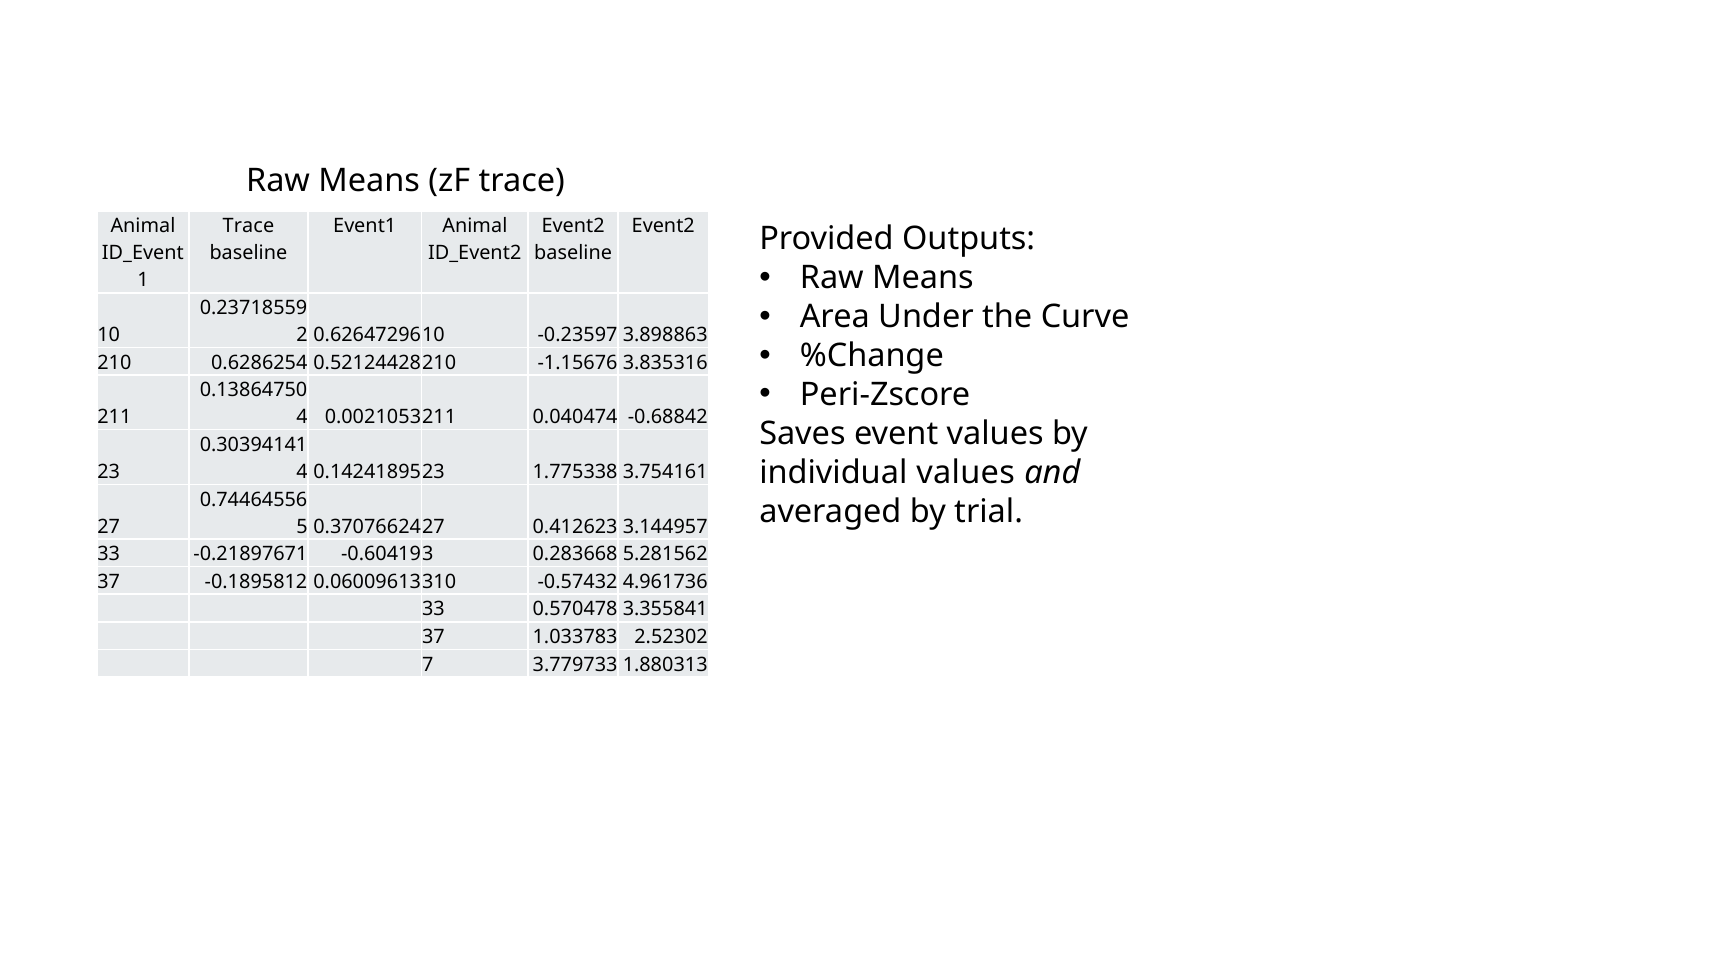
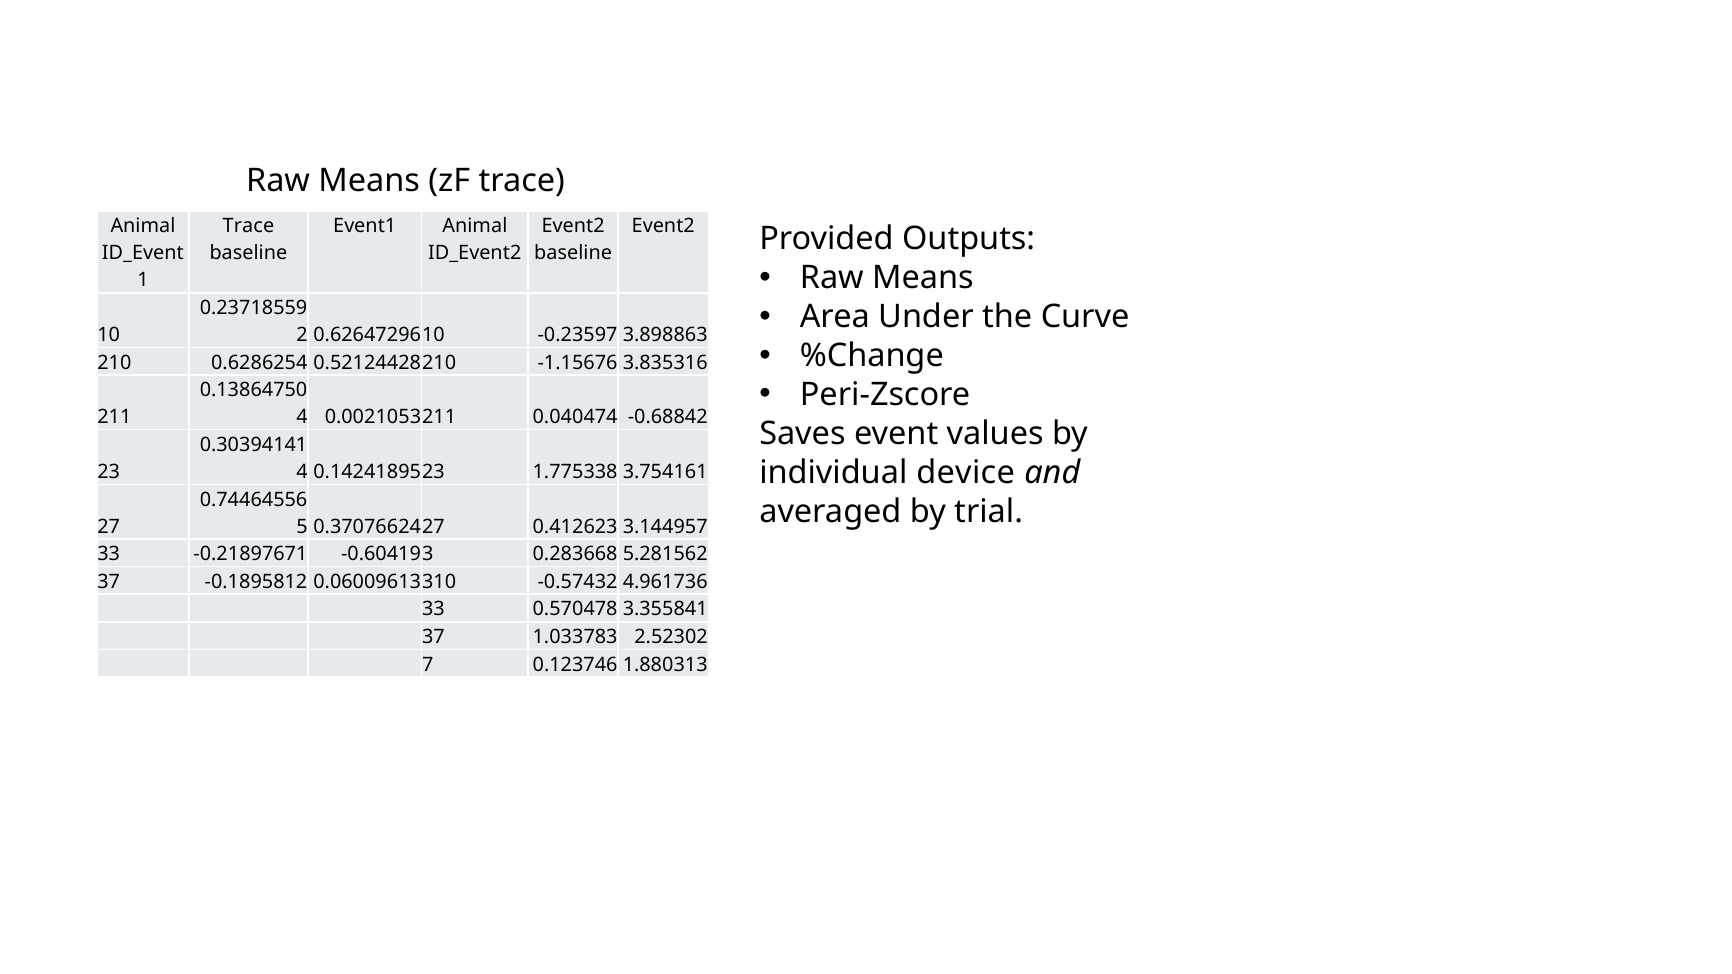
individual values: values -> device (966, 473)
3.779733: 3.779733 -> 0.123746 (575, 665)
